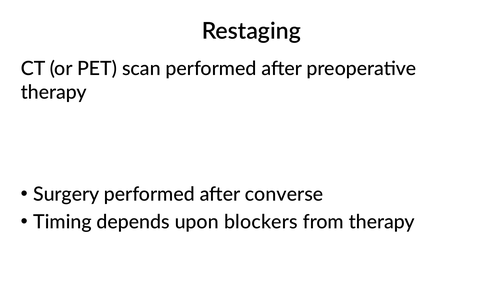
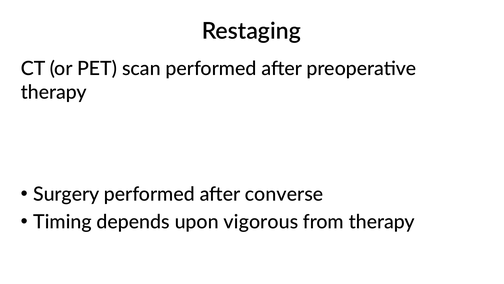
blockers: blockers -> vigorous (261, 222)
